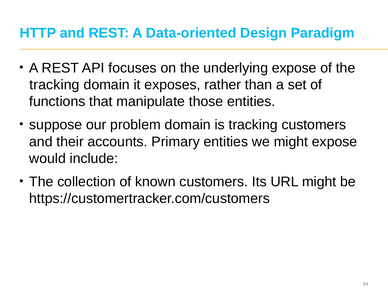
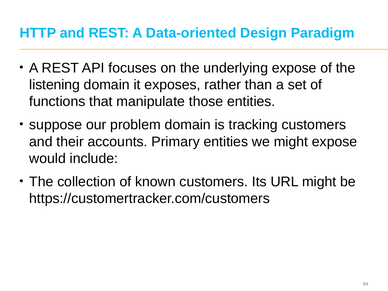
tracking: tracking -> listening (55, 85)
